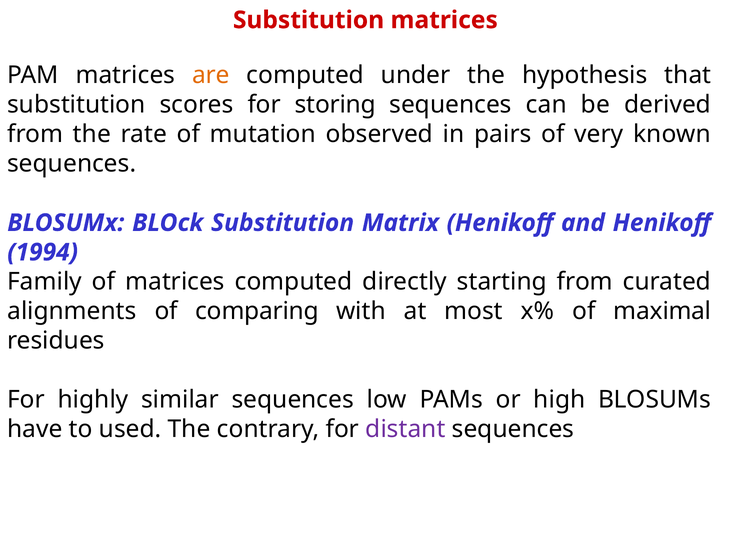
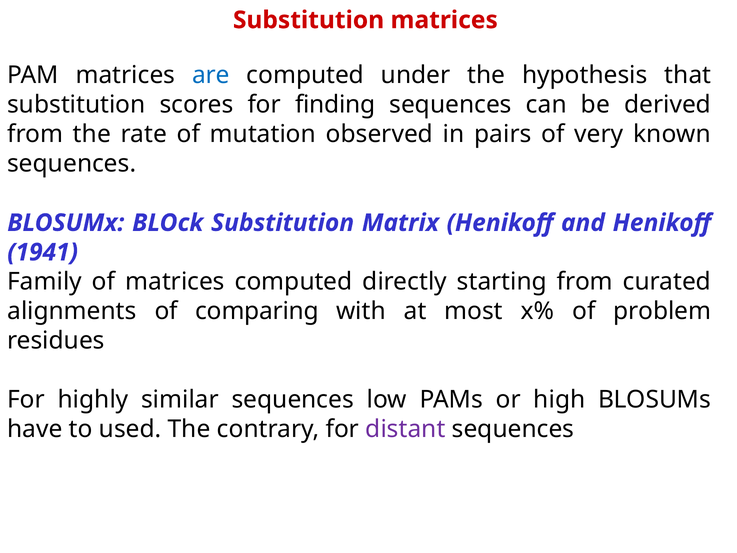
are colour: orange -> blue (211, 75)
storing: storing -> finding (335, 105)
1994: 1994 -> 1941 (43, 252)
maximal: maximal -> problem (662, 311)
